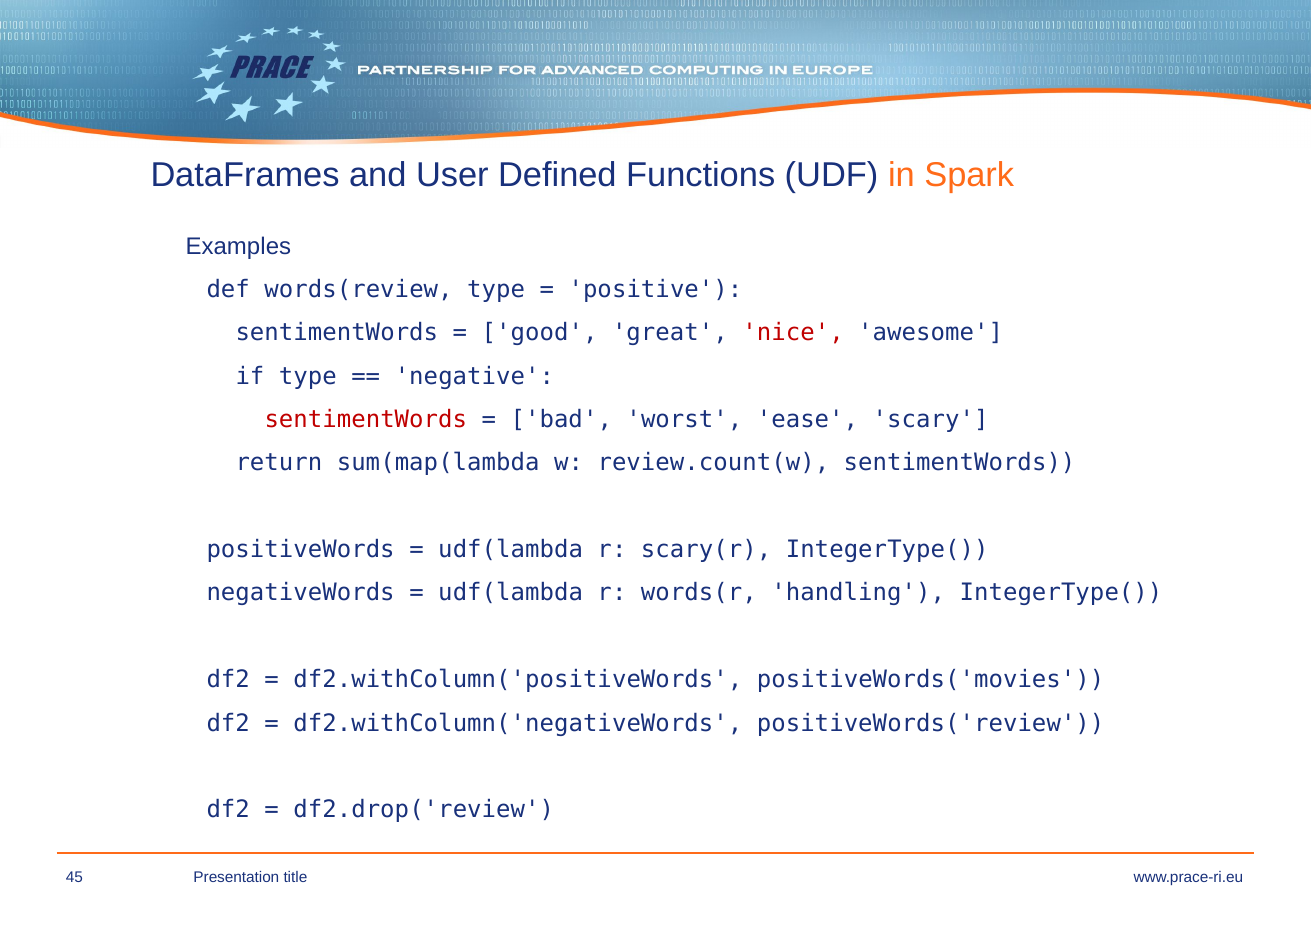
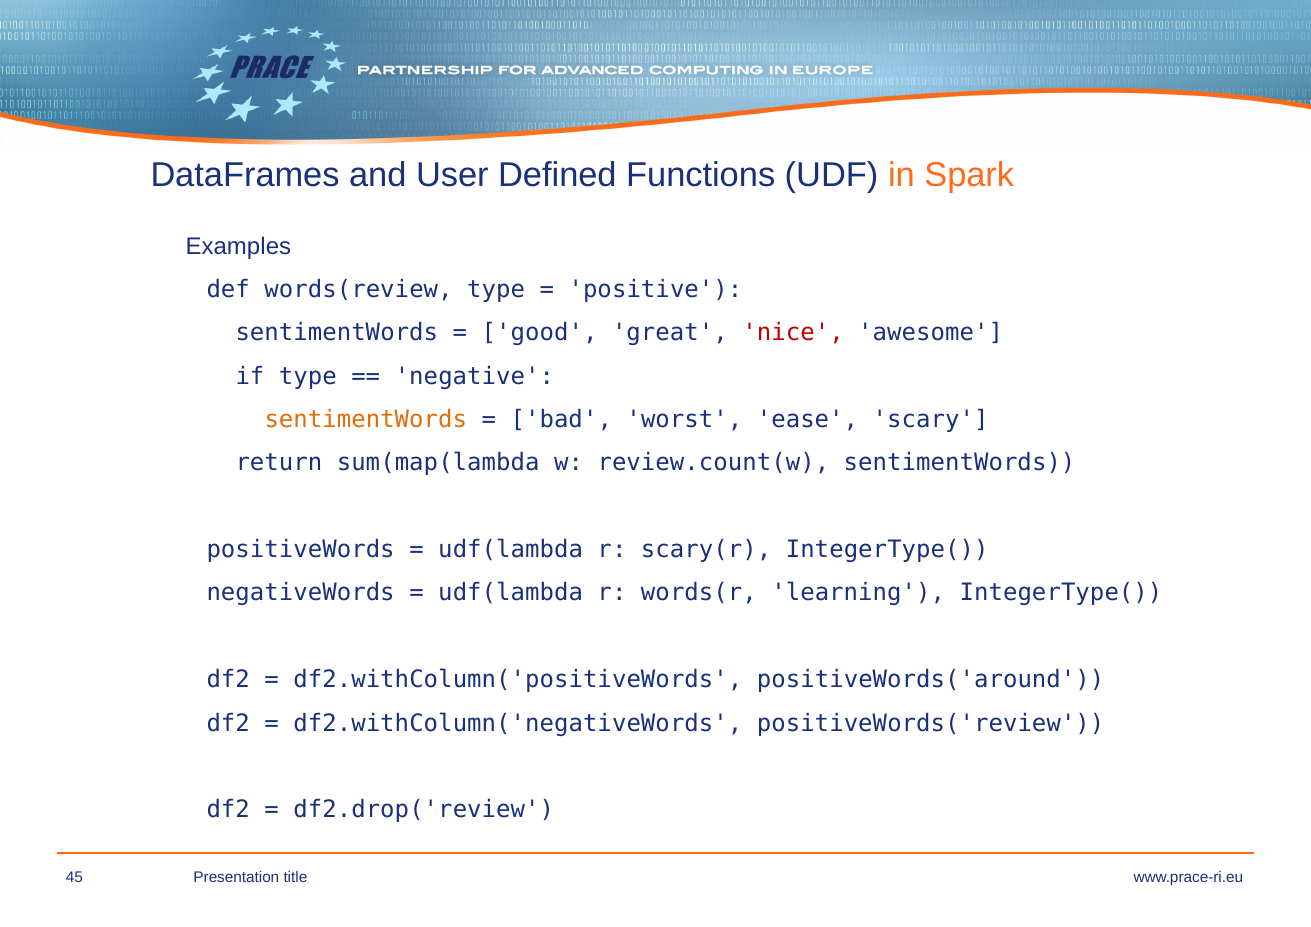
sentimentWords colour: red -> orange (366, 420)
handling: handling -> learning (858, 593)
positiveWords('movies: positiveWords('movies -> positiveWords('around (931, 680)
